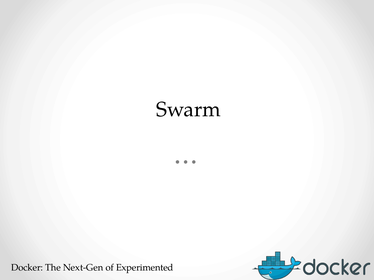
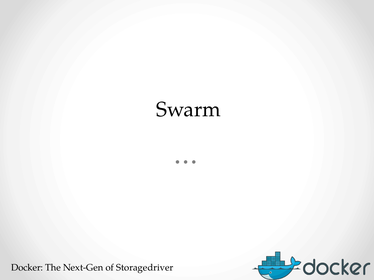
Experimented: Experimented -> Storagedriver (145, 268)
